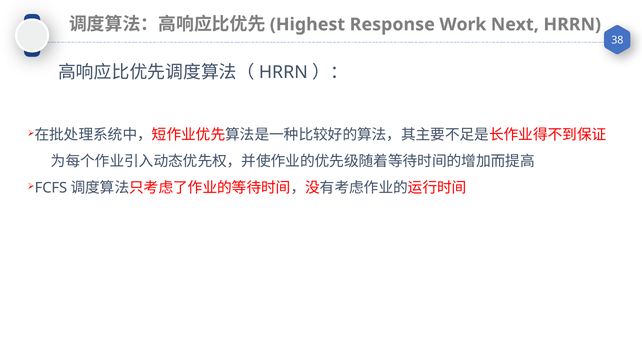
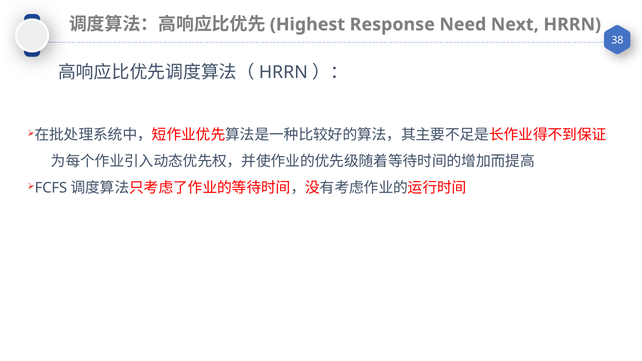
Work: Work -> Need (463, 24)
